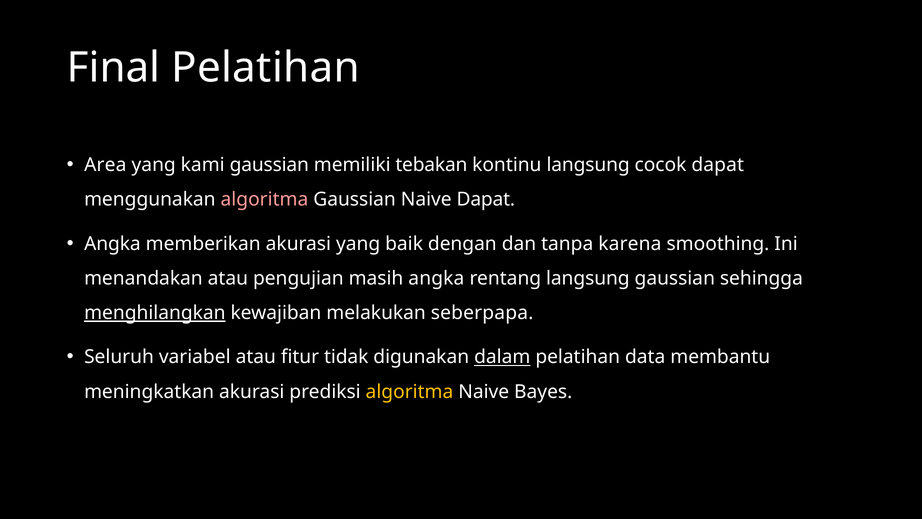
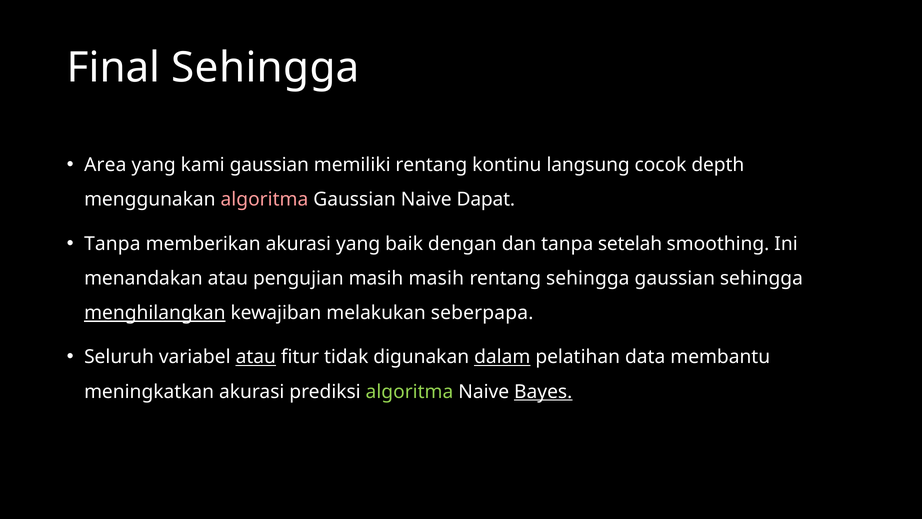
Final Pelatihan: Pelatihan -> Sehingga (265, 68)
memiliki tebakan: tebakan -> rentang (431, 165)
cocok dapat: dapat -> depth (718, 165)
Angka: Angka -> Tanpa (112, 244)
karena: karena -> setelah (630, 244)
masih angka: angka -> masih (436, 278)
rentang langsung: langsung -> sehingga (588, 278)
atau underline: none -> present (256, 357)
algoritma colour: yellow -> light green (409, 391)
Bayes underline: none -> present (543, 391)
